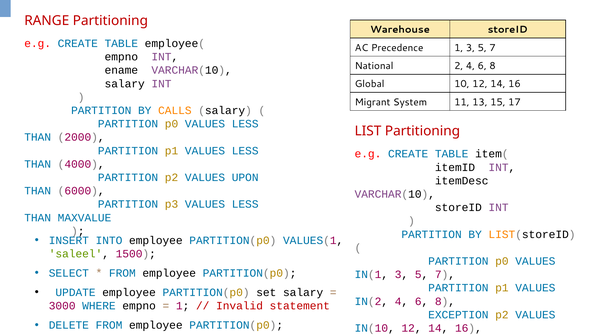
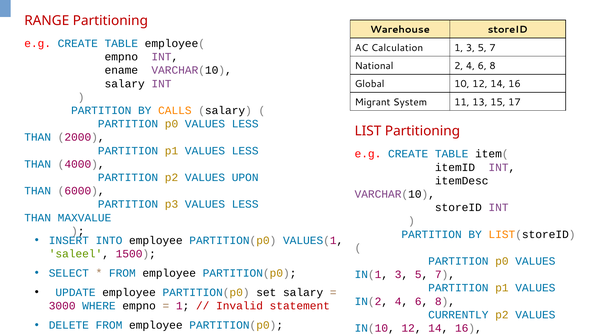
Precedence: Precedence -> Calculation (397, 48)
EXCEPTION: EXCEPTION -> CURRENTLY (458, 314)
